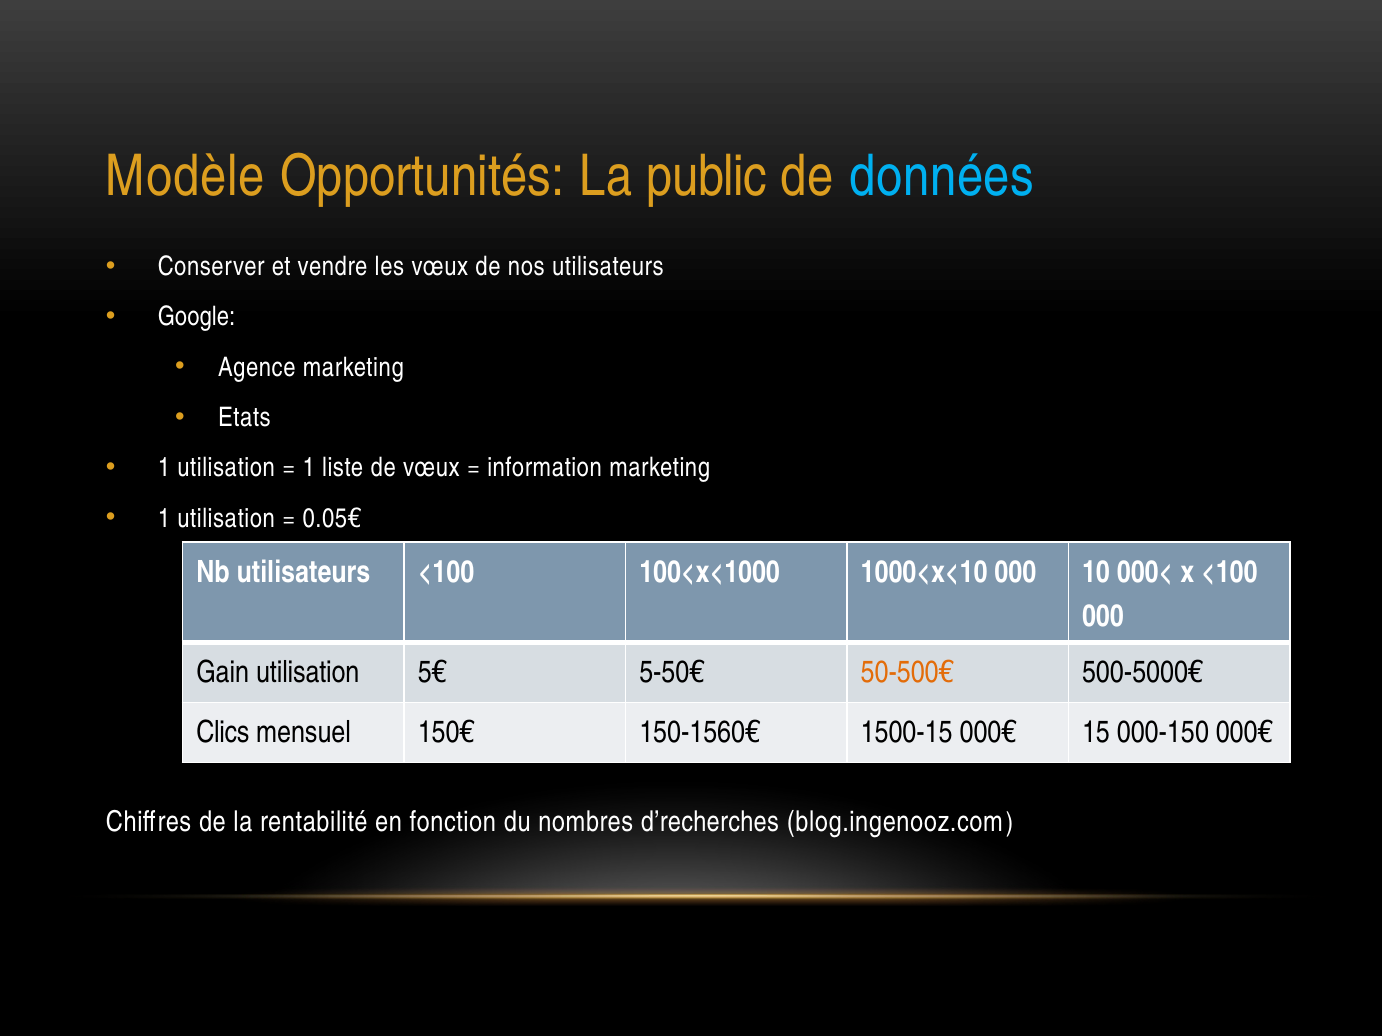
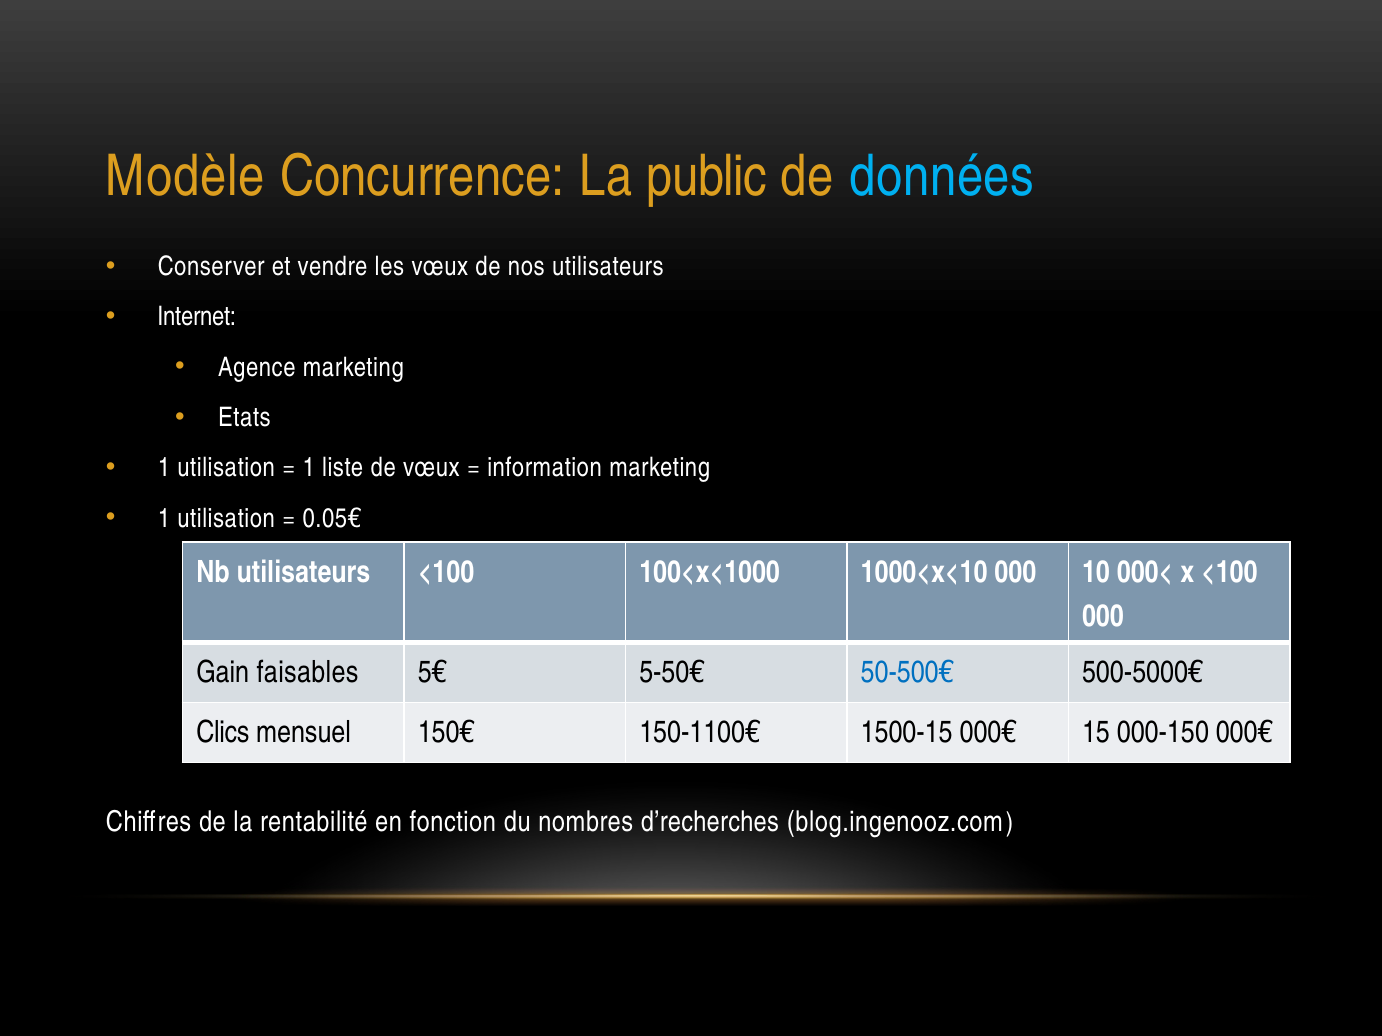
Opportunités: Opportunités -> Concurrence (422, 177)
Google: Google -> Internet (197, 317)
Gain utilisation: utilisation -> faisables (308, 673)
50-500€ colour: orange -> blue (908, 673)
150-1560€: 150-1560€ -> 150-1100€ (700, 733)
